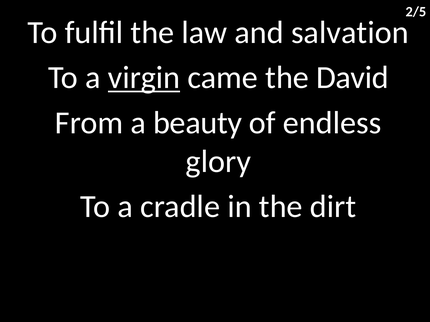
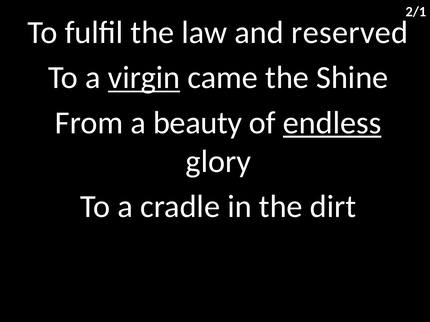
2/5: 2/5 -> 2/1 (416, 12)
salvation: salvation -> reserved (350, 33)
David: David -> Shine (352, 78)
endless underline: none -> present (332, 123)
